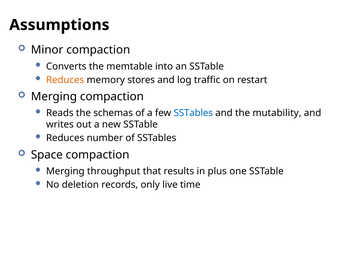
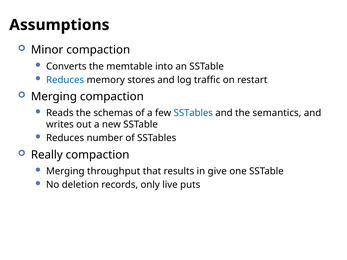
Reduces colour: orange -> blue (65, 80)
mutability: mutability -> semantics (277, 113)
Space: Space -> Really (47, 155)
plus: plus -> give (217, 171)
time: time -> puts (190, 185)
